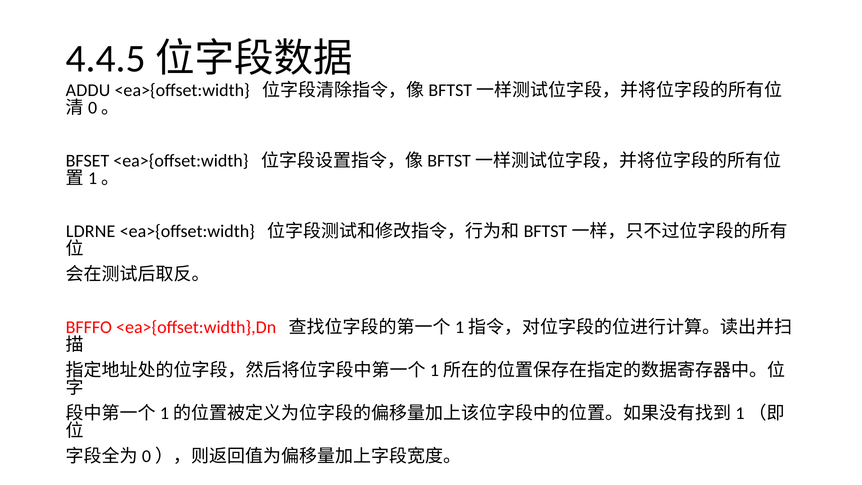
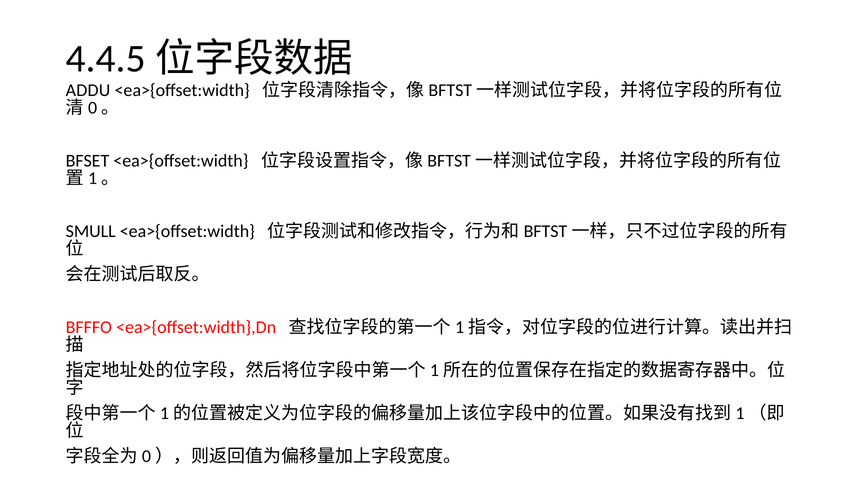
LDRNE: LDRNE -> SMULL (91, 231)
